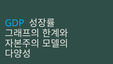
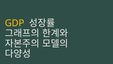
GDP colour: light blue -> yellow (15, 23)
